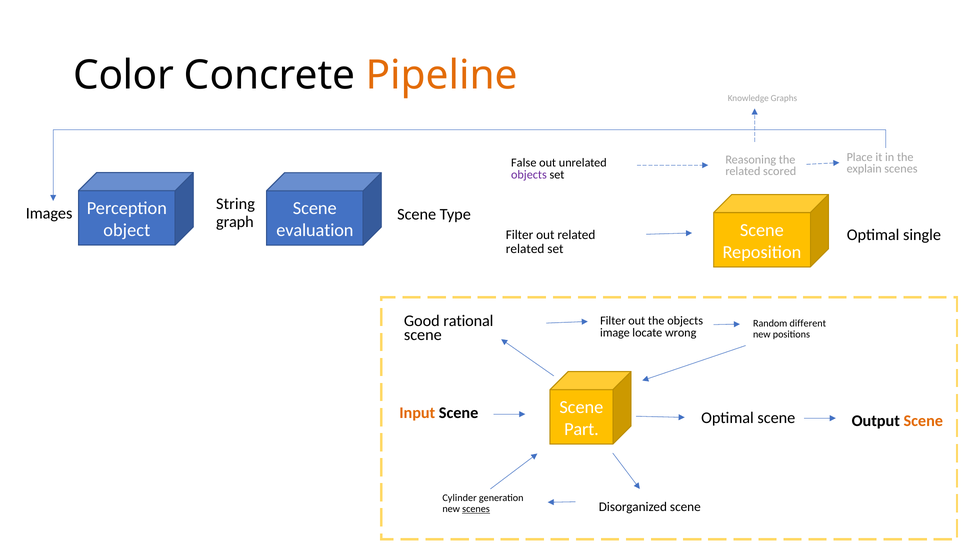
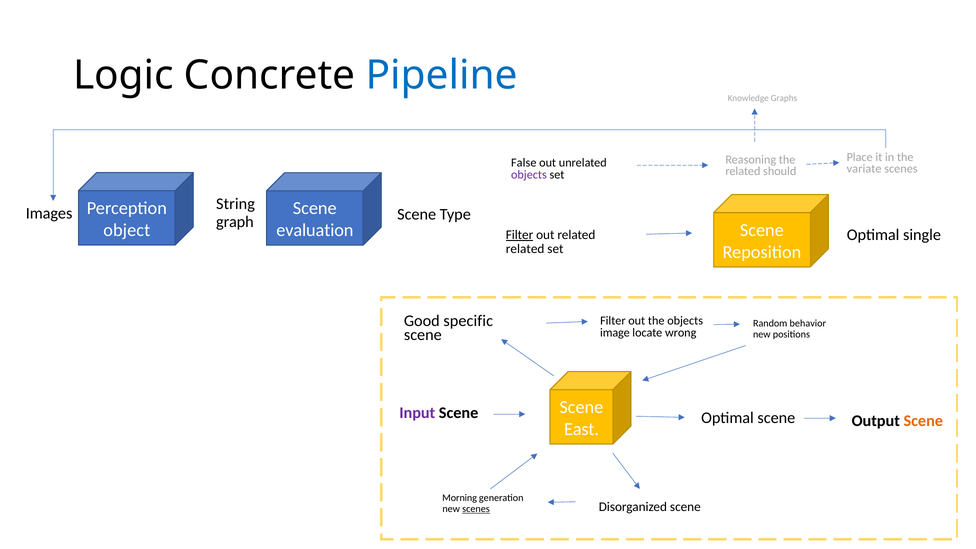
Color: Color -> Logic (123, 75)
Pipeline colour: orange -> blue (442, 75)
explain: explain -> variate (864, 169)
scored: scored -> should (780, 171)
Filter underline: none -> present (520, 235)
rational: rational -> specific (468, 321)
different: different -> behavior (808, 324)
Input colour: orange -> purple (417, 413)
Part: Part -> East (581, 429)
Cylinder: Cylinder -> Morning (460, 498)
